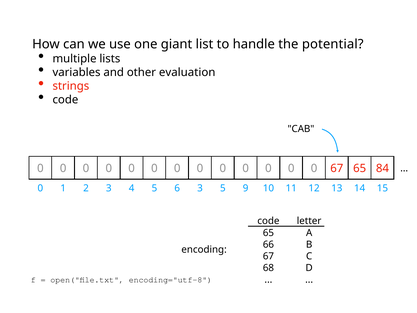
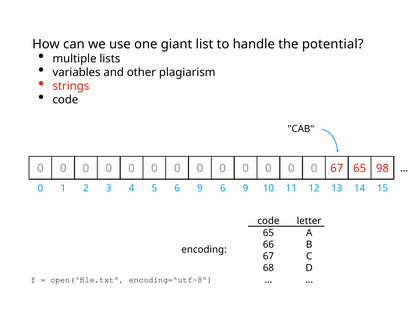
evaluation: evaluation -> plagiarism (187, 72)
84: 84 -> 98 (382, 168)
0 3: 3 -> 9 (200, 188)
1 5: 5 -> 6 (223, 188)
